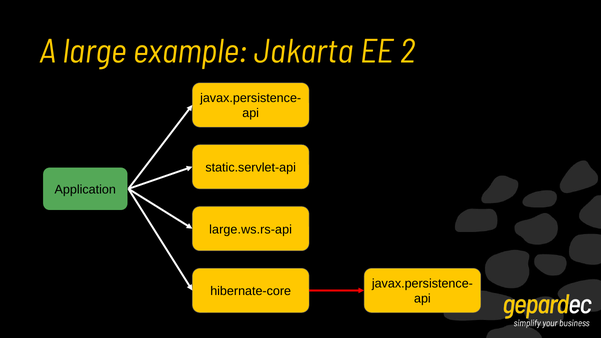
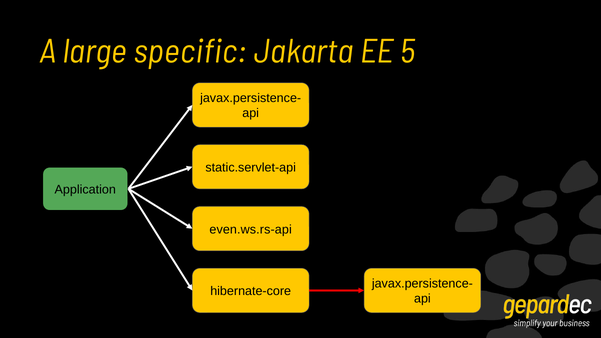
example: example -> specific (190, 52)
2: 2 -> 5 (408, 52)
large.ws.rs-api: large.ws.rs-api -> even.ws.rs-api (251, 230)
